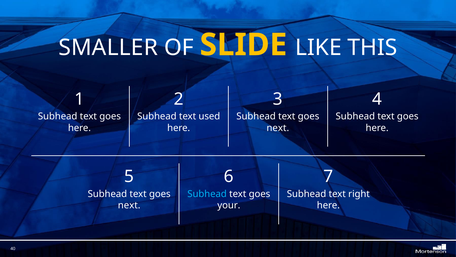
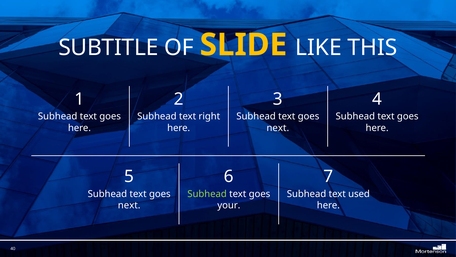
SMALLER: SMALLER -> SUBTITLE (108, 48)
used: used -> right (209, 116)
Subhead colour: light blue -> light green (207, 194)
right: right -> used (359, 194)
